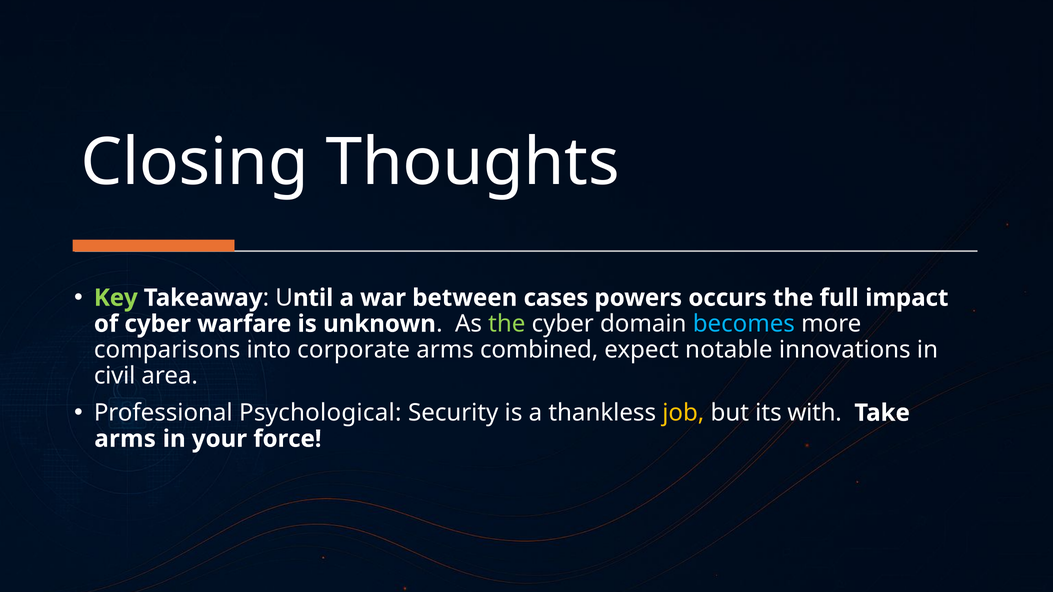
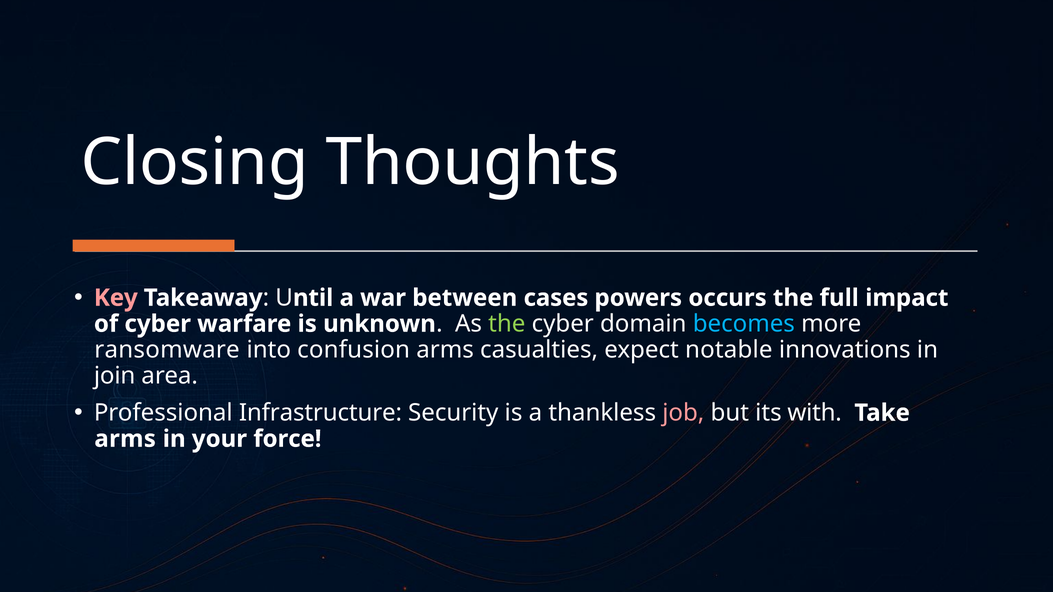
Key colour: light green -> pink (116, 298)
comparisons: comparisons -> ransomware (167, 350)
corporate: corporate -> confusion (354, 350)
combined: combined -> casualties (539, 350)
civil: civil -> join (115, 376)
Psychological: Psychological -> Infrastructure (320, 413)
job colour: yellow -> pink (683, 413)
